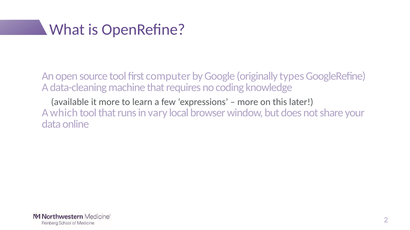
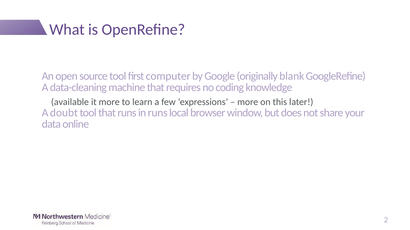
types: types -> blank (292, 76)
which: which -> doubt (64, 113)
in vary: vary -> runs (158, 113)
